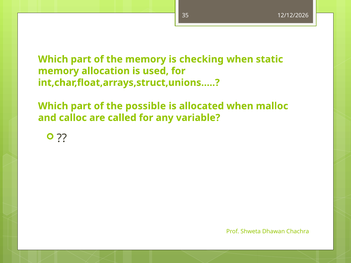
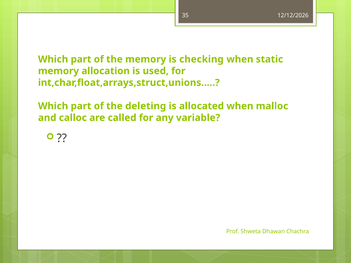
possible: possible -> deleting (146, 106)
